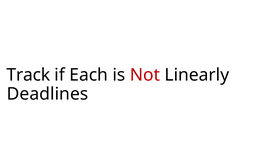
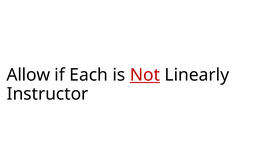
Track: Track -> Allow (28, 75)
Not underline: none -> present (145, 75)
Deadlines: Deadlines -> Instructor (48, 94)
